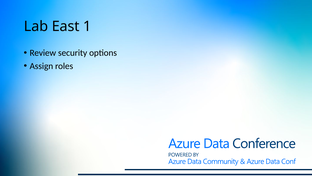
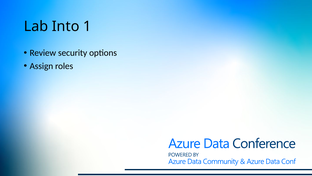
East: East -> Into (66, 26)
